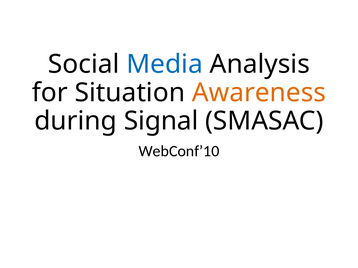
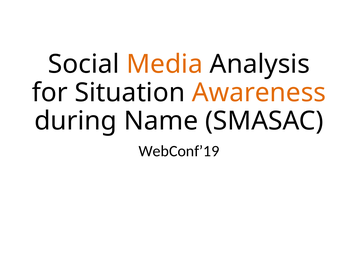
Media colour: blue -> orange (165, 64)
Signal: Signal -> Name (161, 121)
WebConf’10: WebConf’10 -> WebConf’19 (179, 151)
